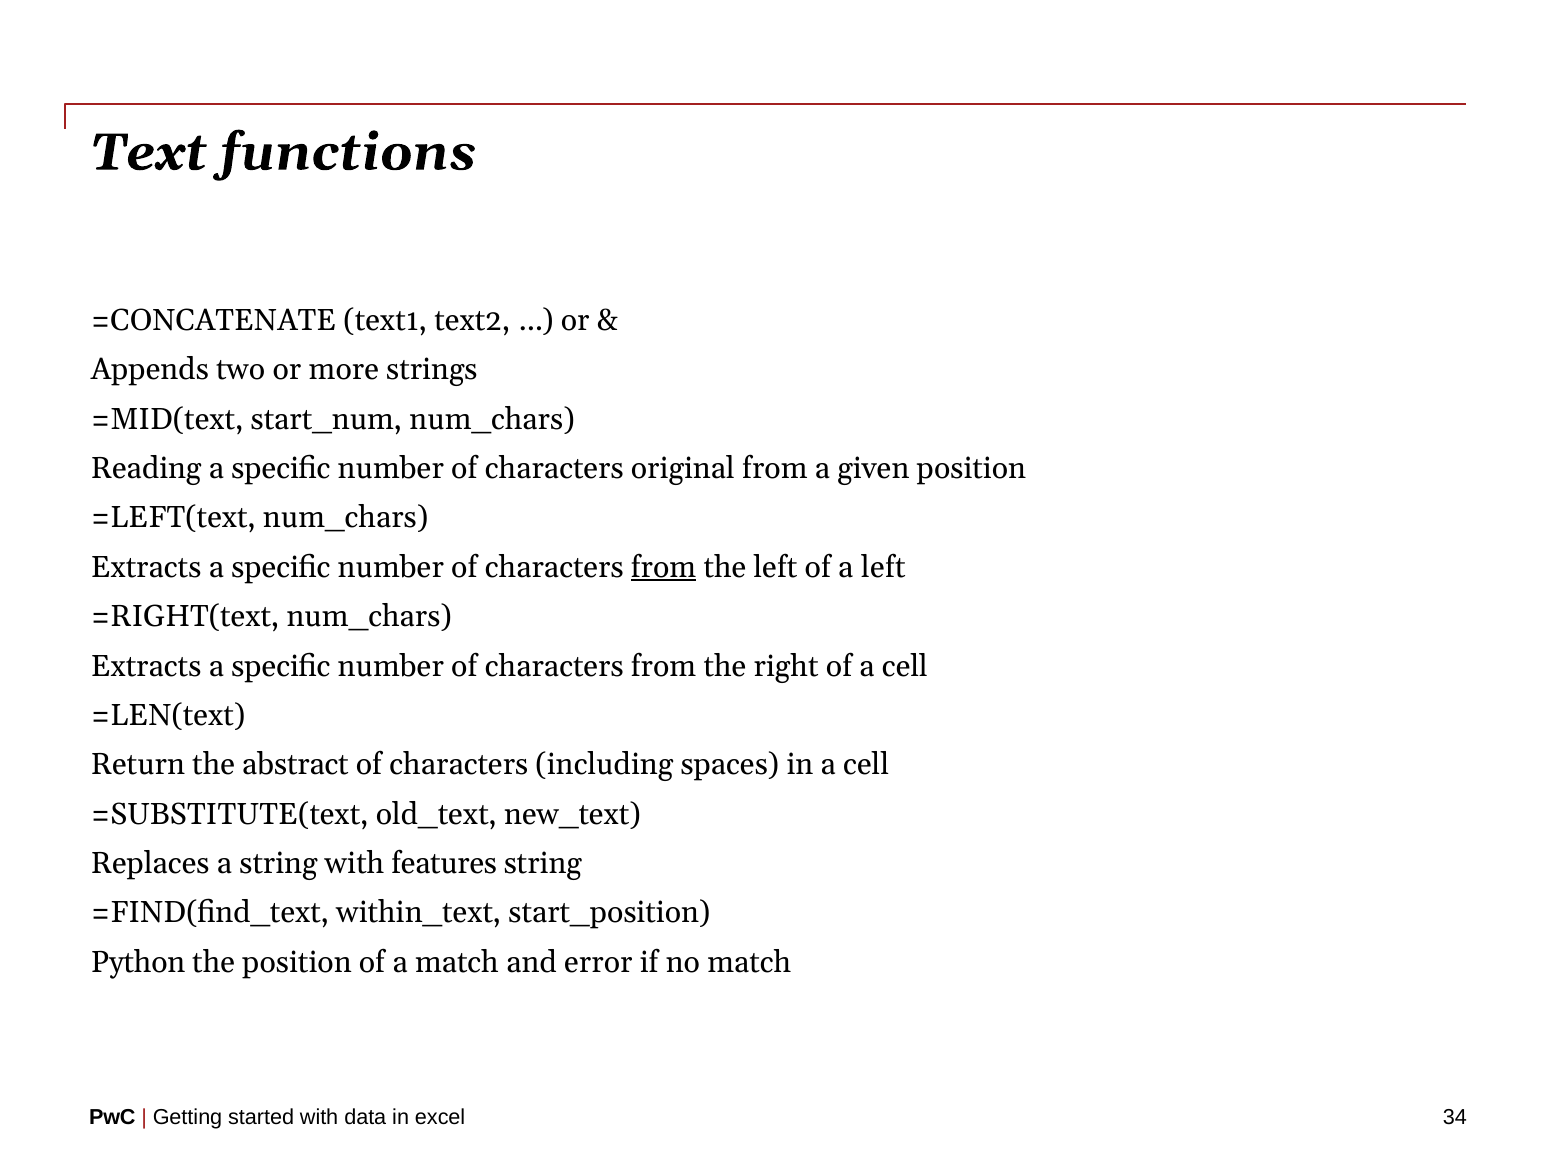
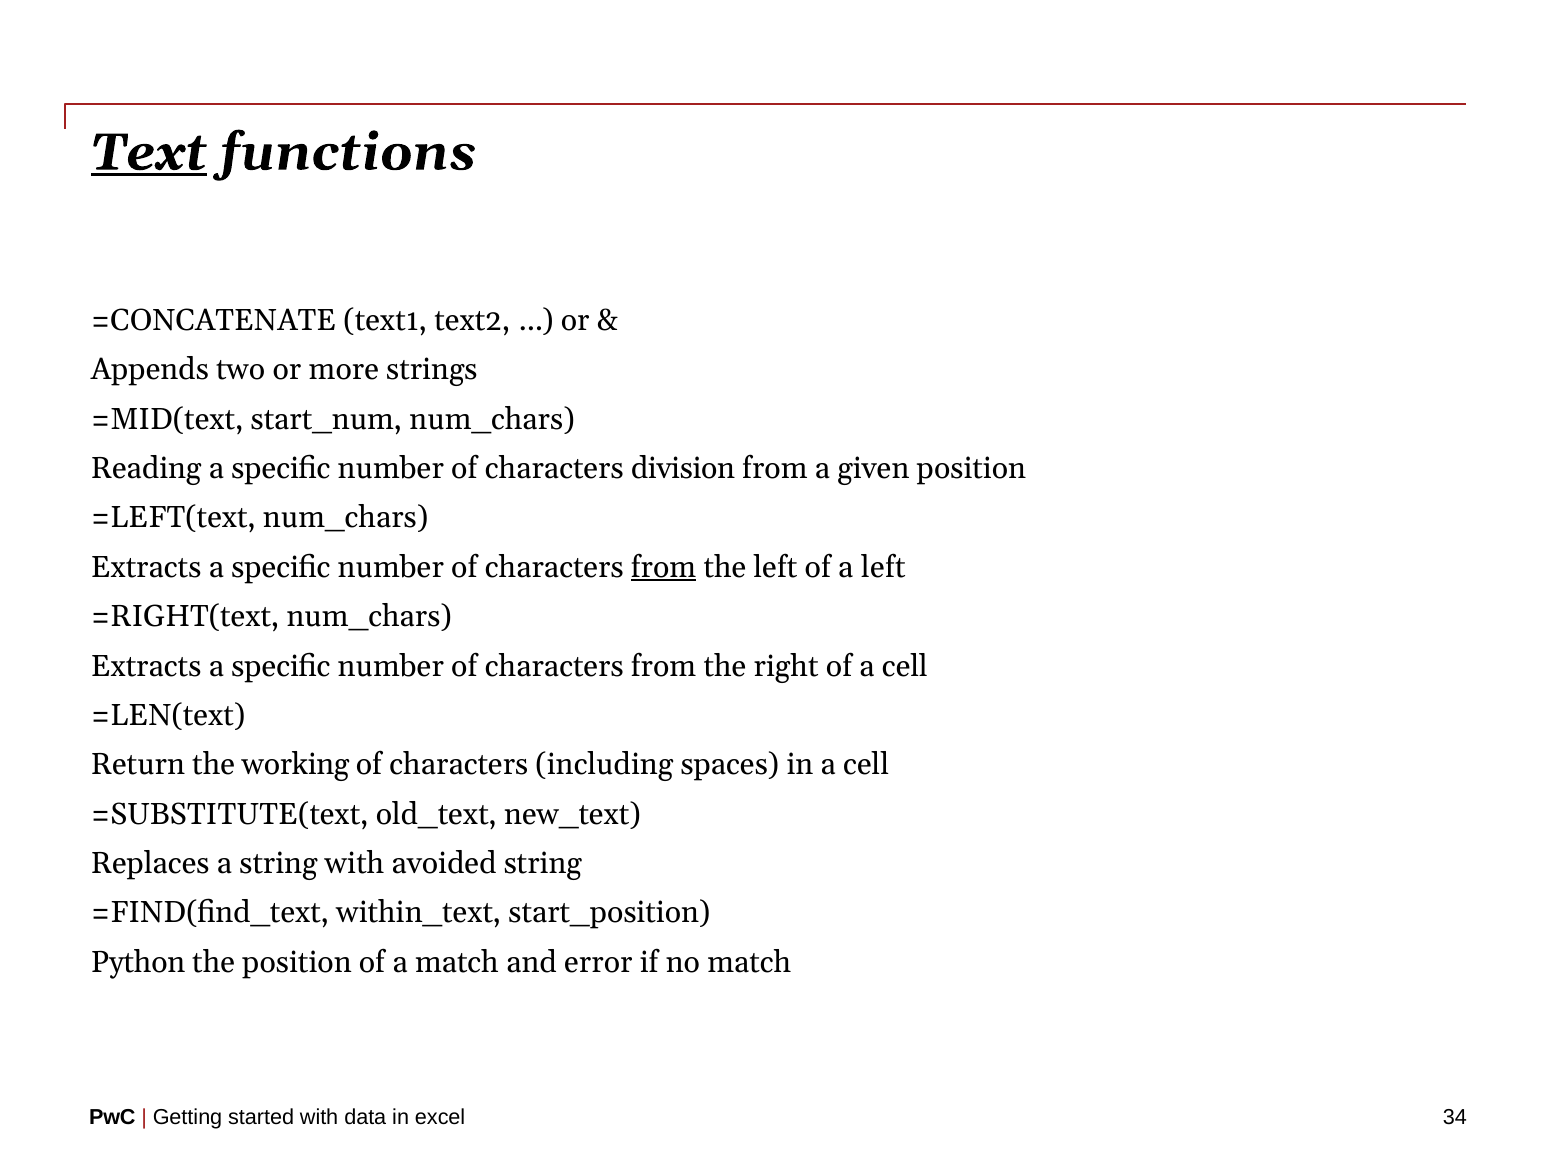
Text underline: none -> present (149, 152)
original: original -> division (683, 469)
abstract: abstract -> working (296, 765)
features: features -> avoided (444, 863)
